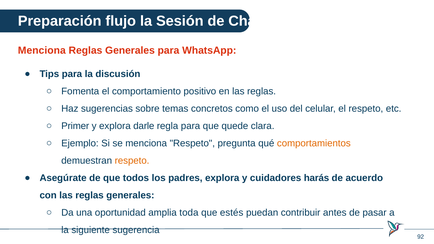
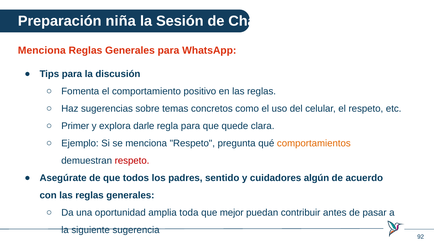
flujo: flujo -> niña (121, 21)
respeto colour: orange -> red (132, 161)
padres explora: explora -> sentido (222, 178)
harás: harás -> algún (317, 178)
estés: estés -> mejor (232, 213)
